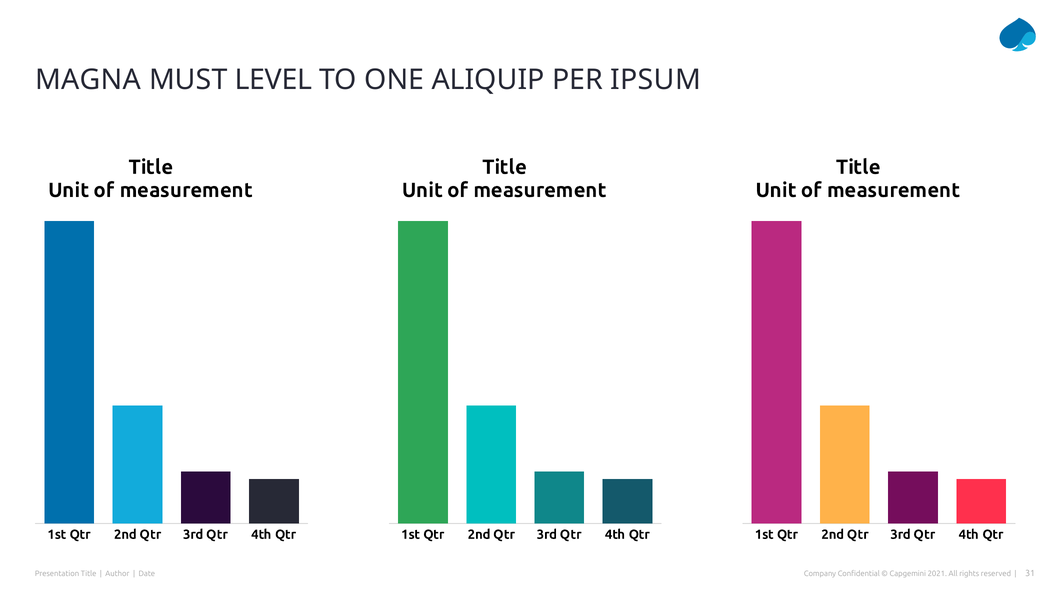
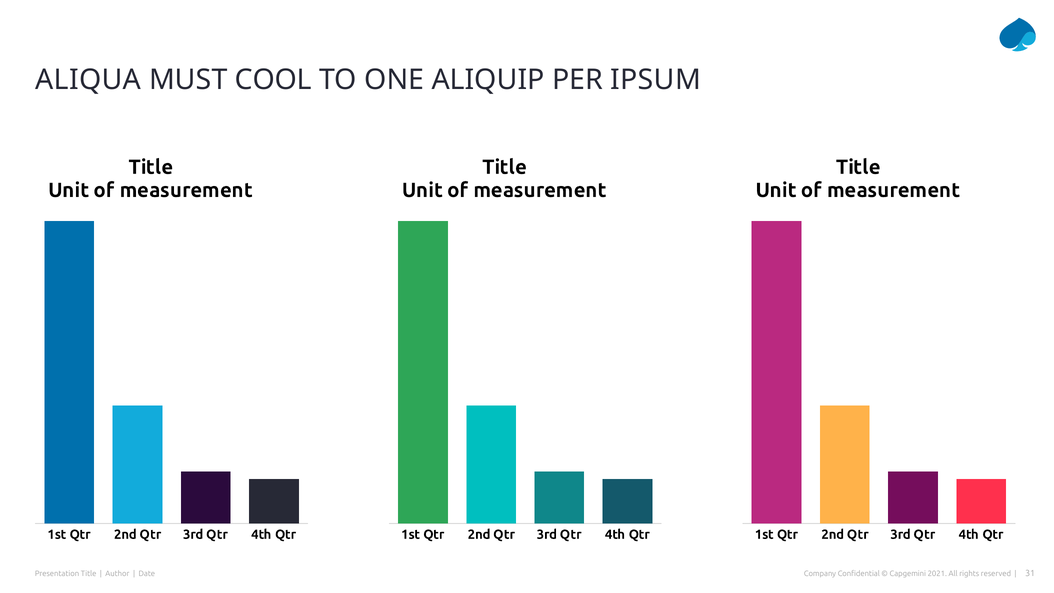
MAGNA: MAGNA -> ALIQUA (88, 80)
LEVEL: LEVEL -> COOL (273, 80)
